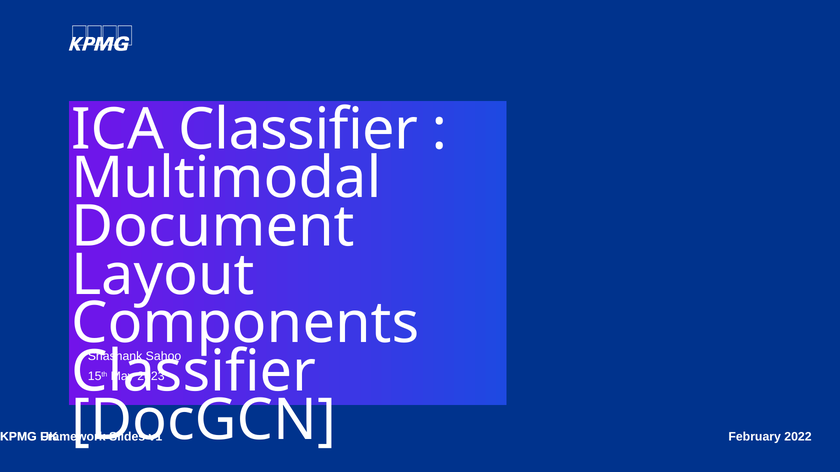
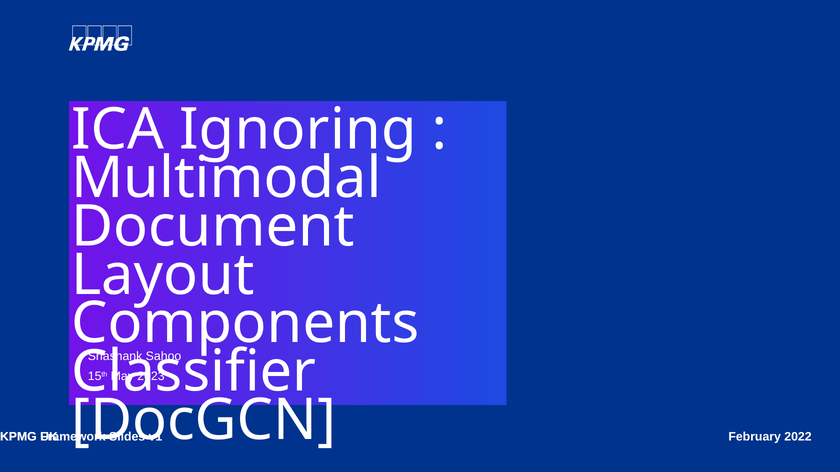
ICA Classifier: Classifier -> Ignoring (298, 130)
